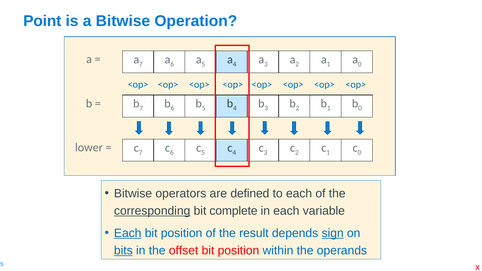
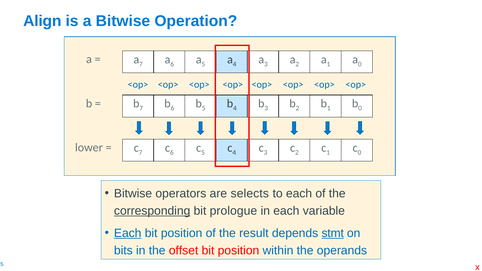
Point: Point -> Align (42, 21)
defined: defined -> selects (250, 193)
complete: complete -> prologue (233, 211)
sign: sign -> stmt (333, 233)
bits underline: present -> none (123, 251)
